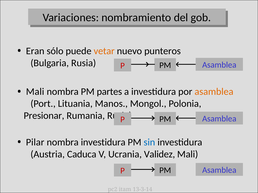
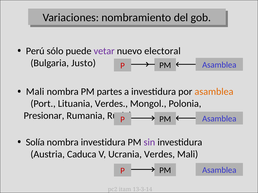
Eran: Eran -> Perú (35, 51)
vetar colour: orange -> purple (104, 51)
punteros: punteros -> electoral (162, 51)
Bulgaria Rusia: Rusia -> Justo (84, 63)
Lituania Manos: Manos -> Verdes (111, 104)
Pilar: Pilar -> Solía (35, 143)
sin colour: blue -> purple (149, 143)
Ucrania Validez: Validez -> Verdes (159, 155)
